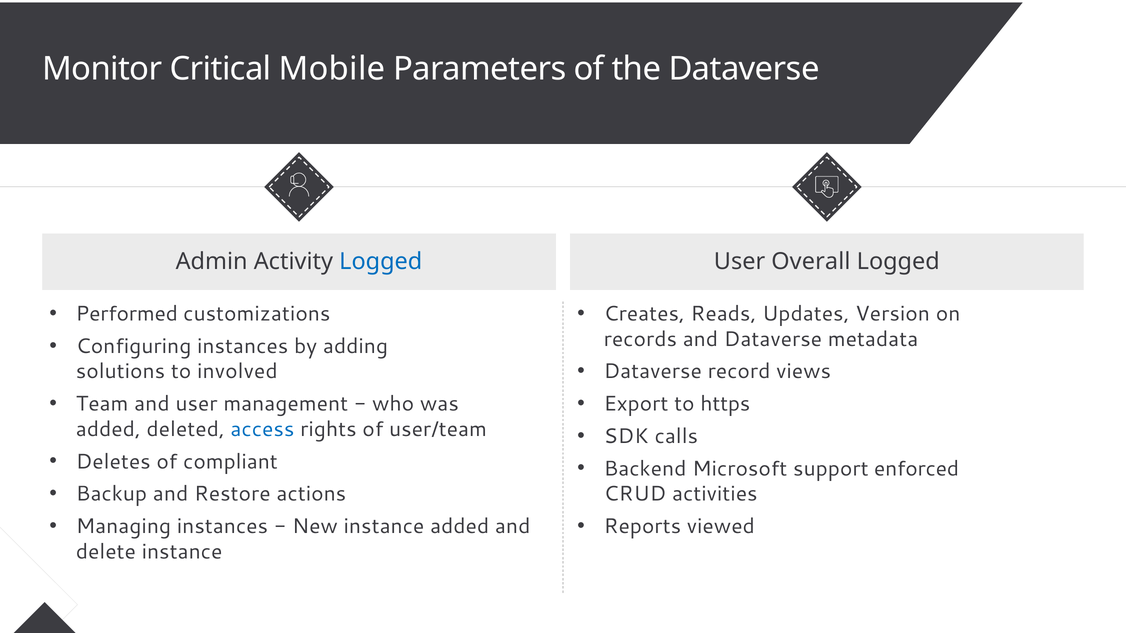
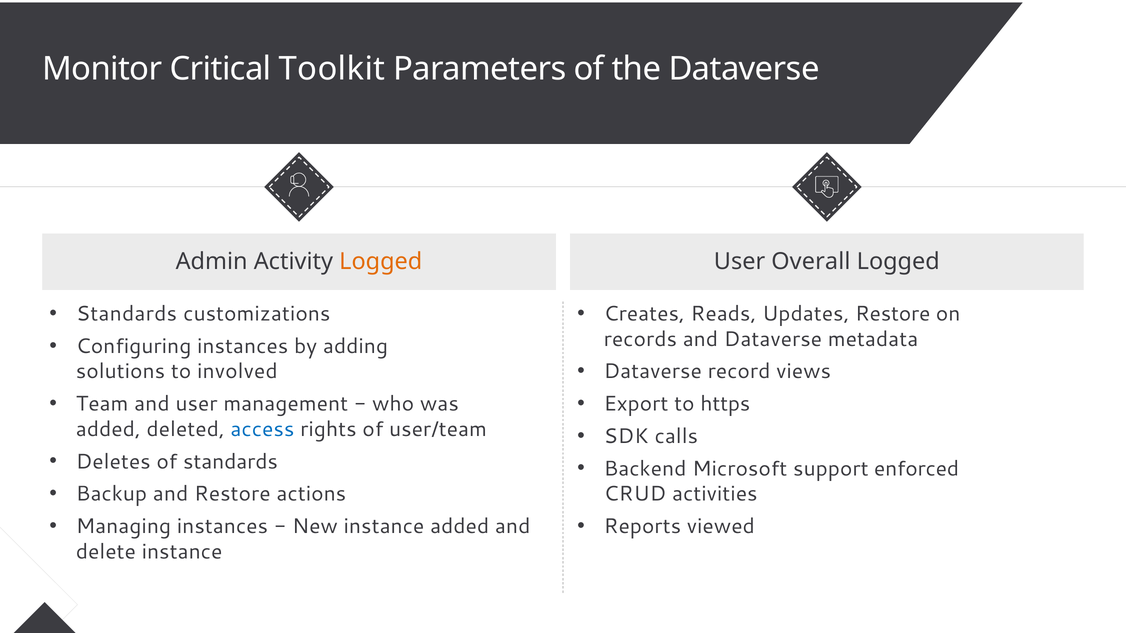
Mobile: Mobile -> Toolkit (332, 69)
Logged colour: blue -> orange (381, 262)
Performed: Performed -> Standards (127, 314)
Updates Version: Version -> Restore (893, 314)
of compliant: compliant -> standards (231, 462)
